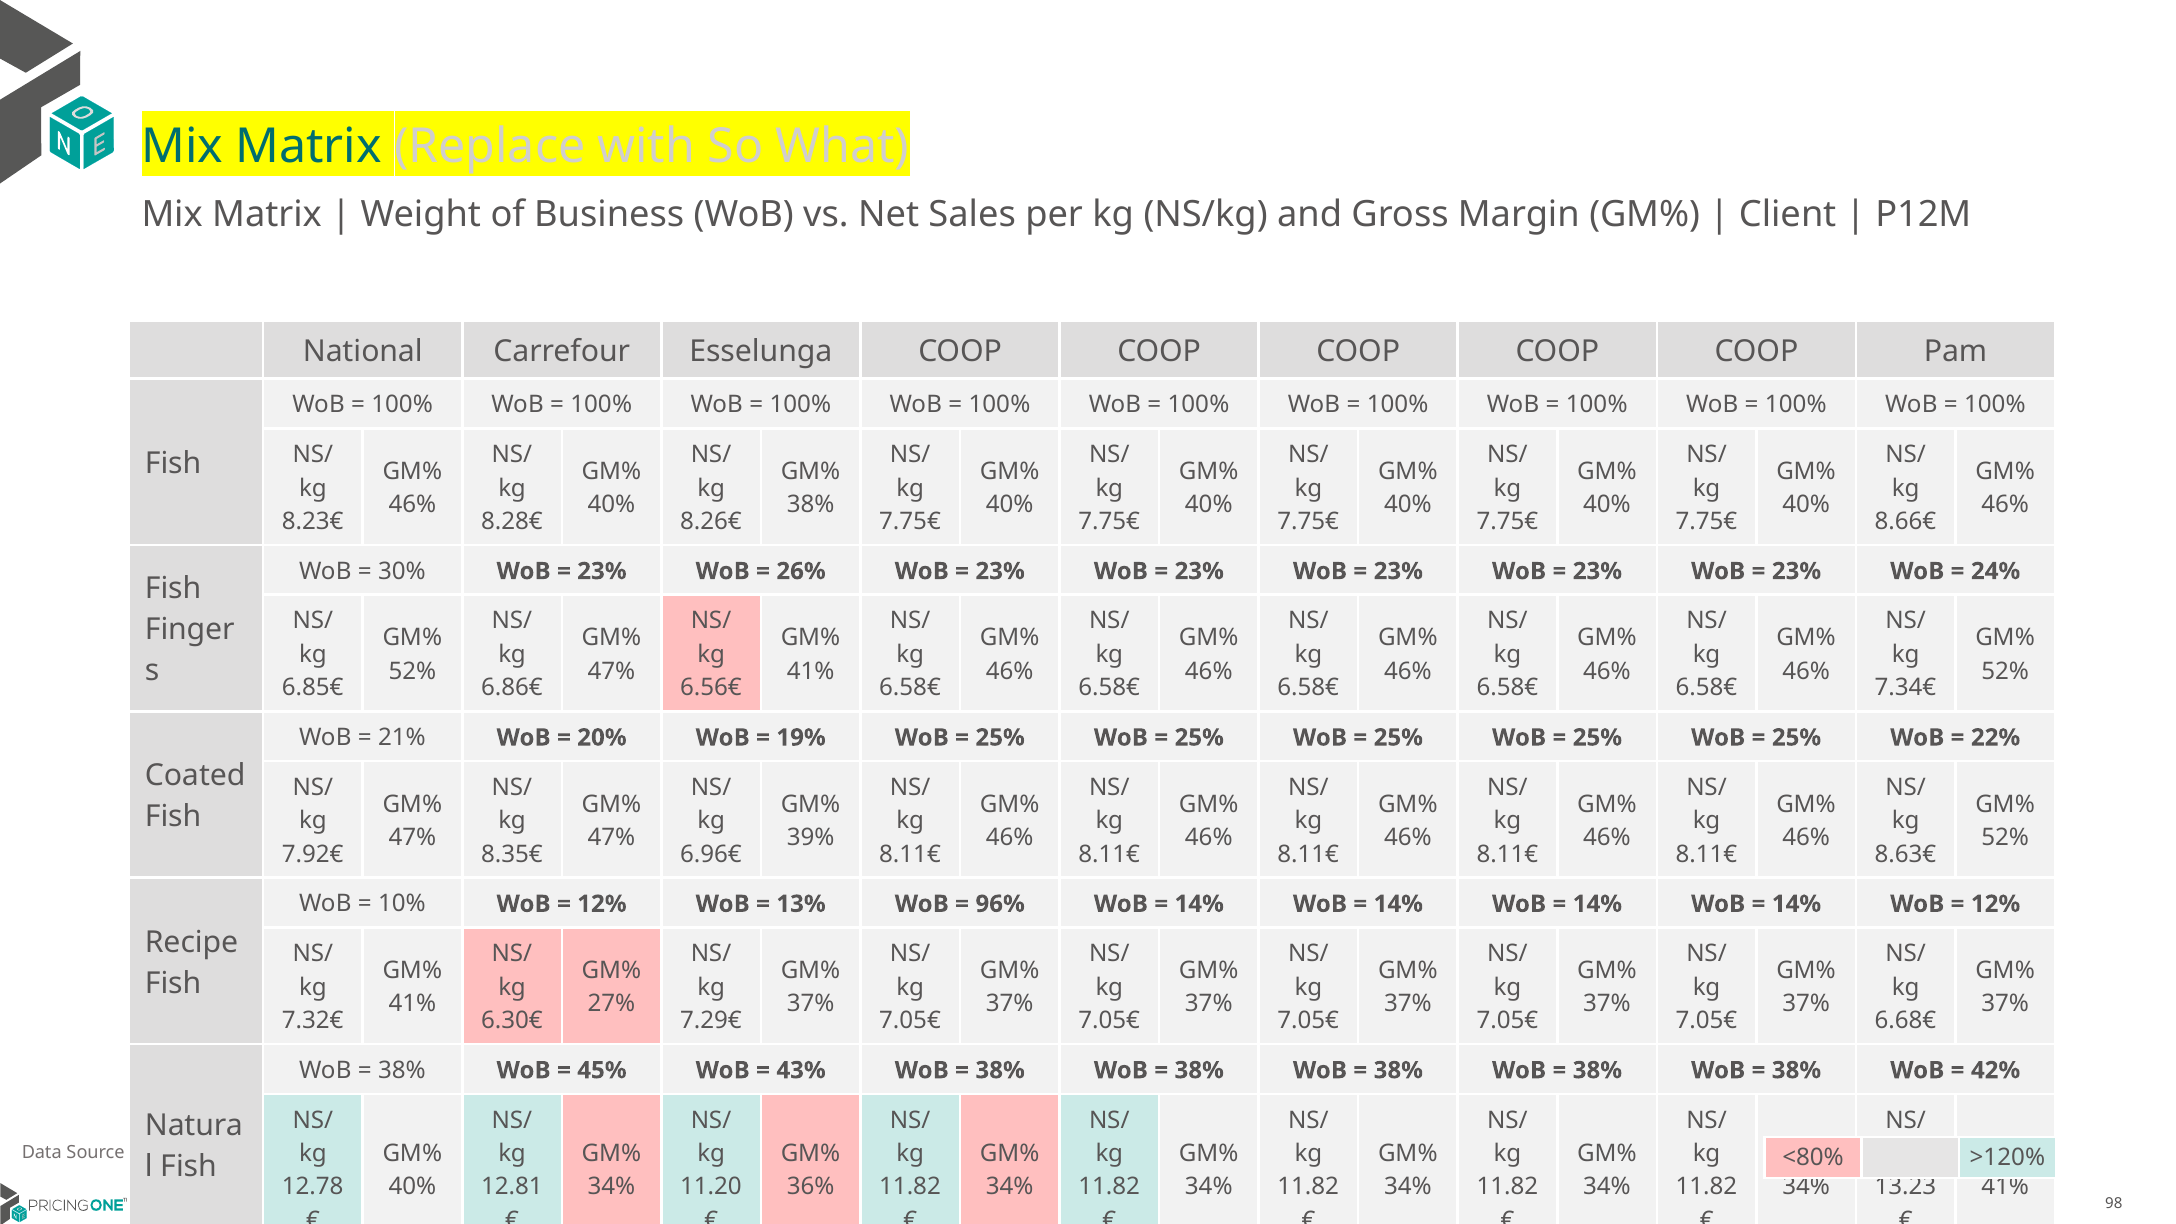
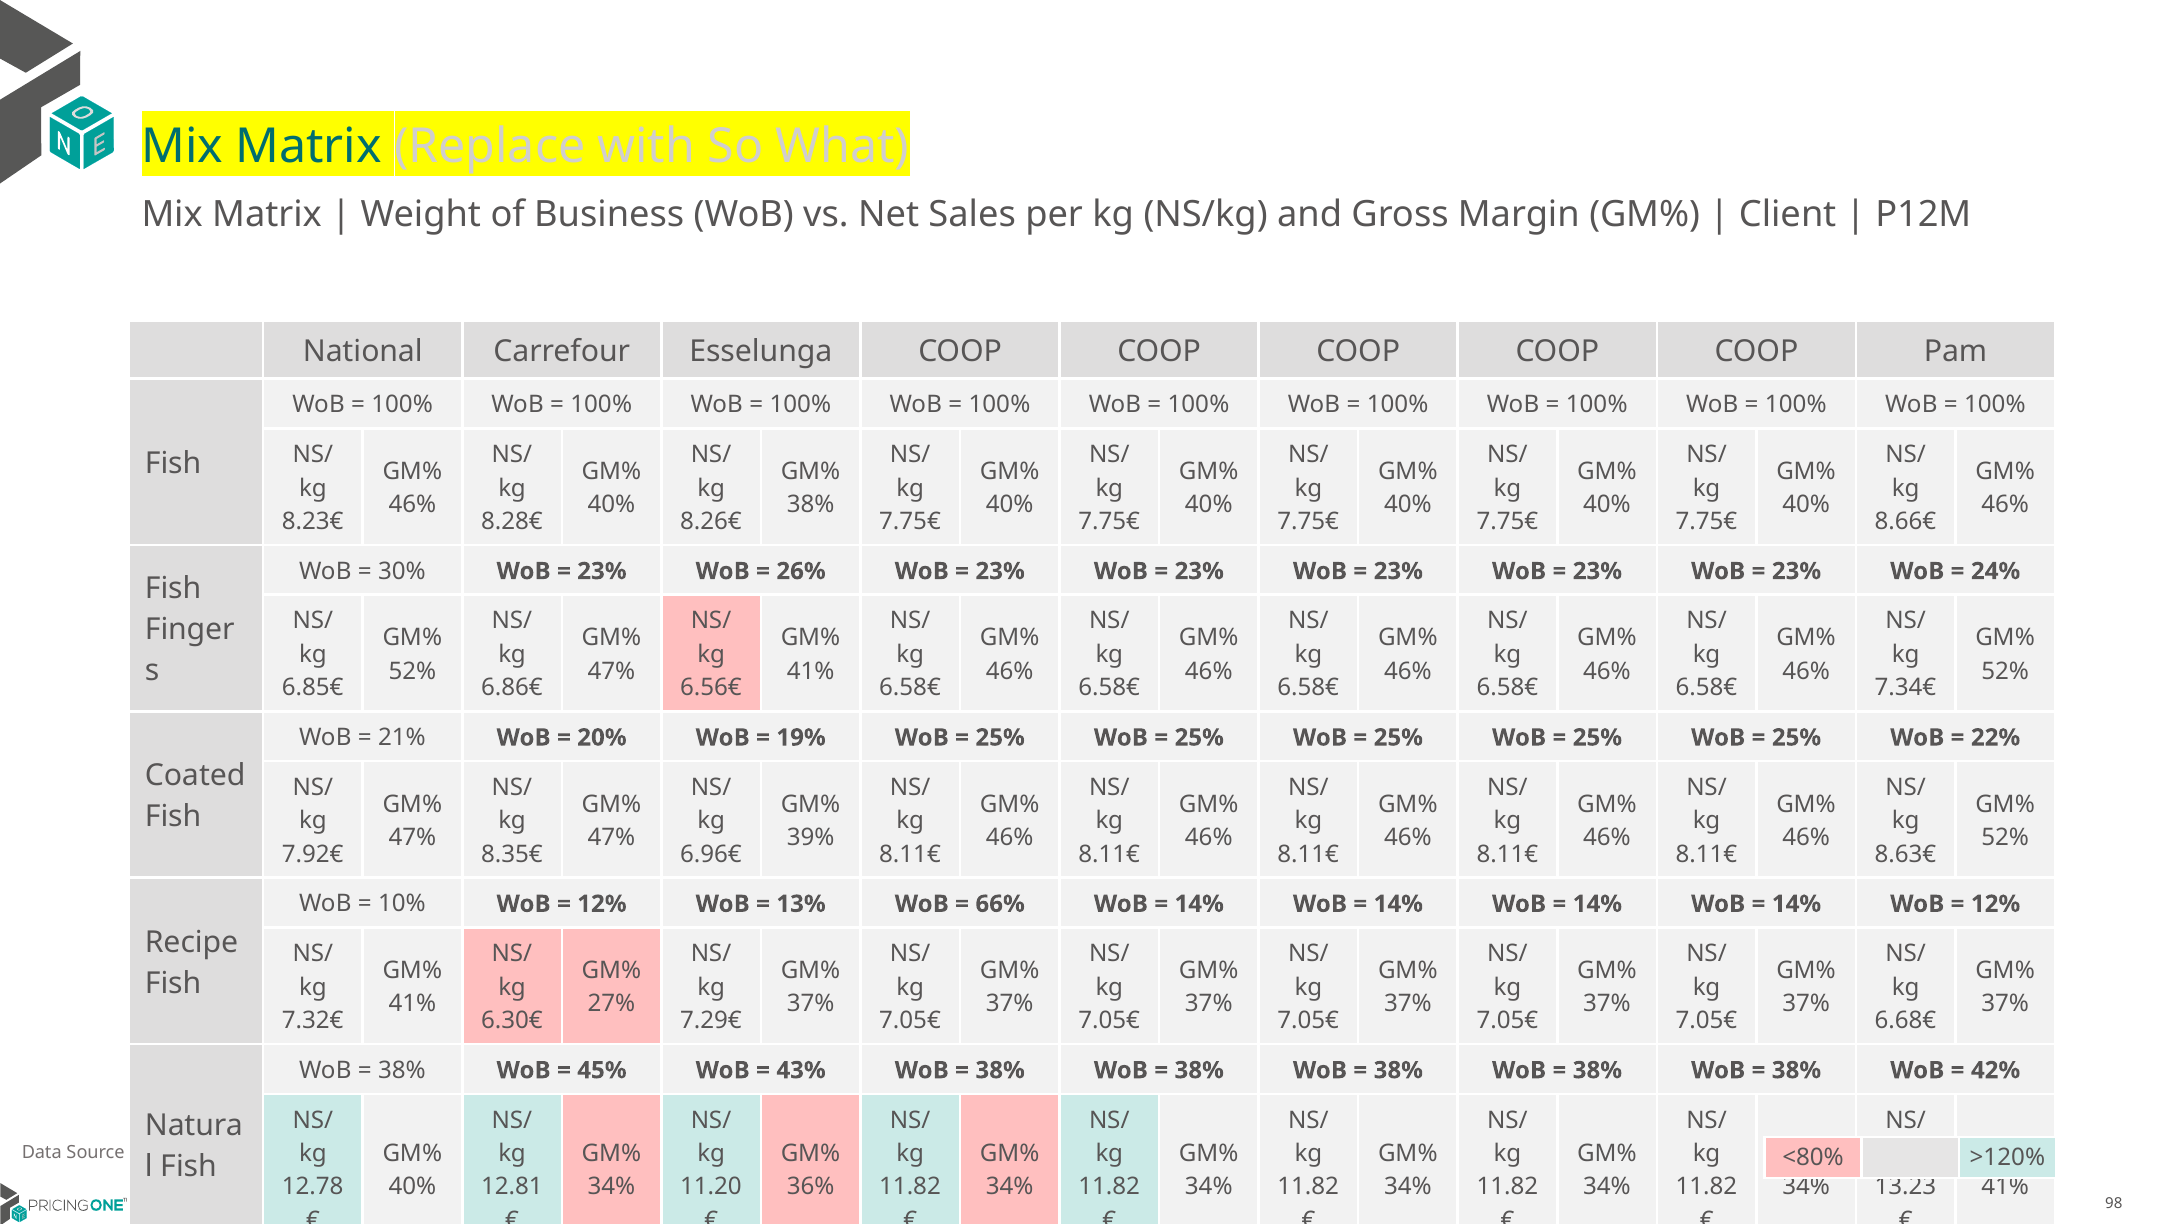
96%: 96% -> 66% (1000, 904)
